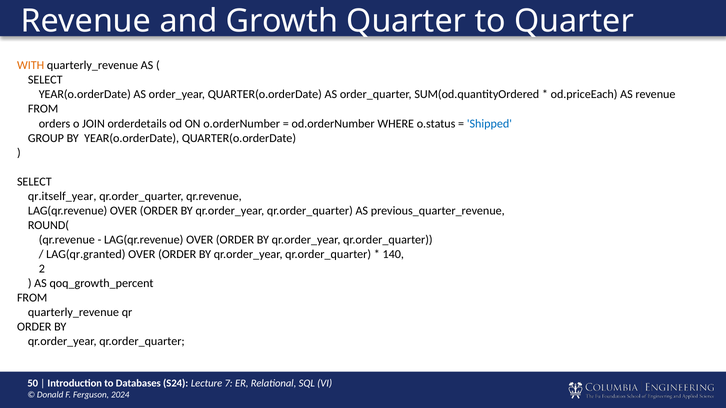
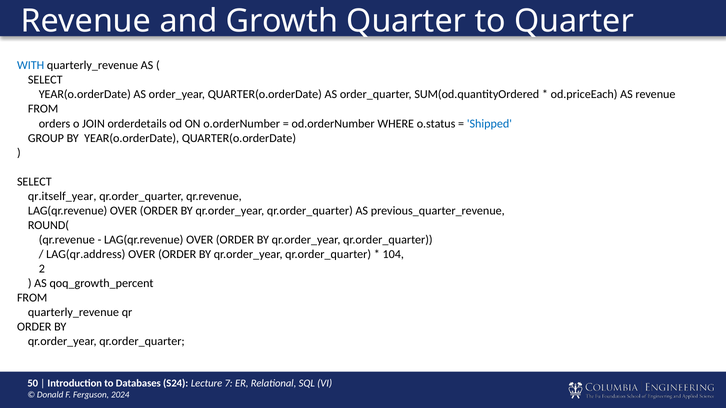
WITH colour: orange -> blue (31, 66)
LAG(qr.granted: LAG(qr.granted -> LAG(qr.address (86, 254)
140: 140 -> 104 (393, 254)
